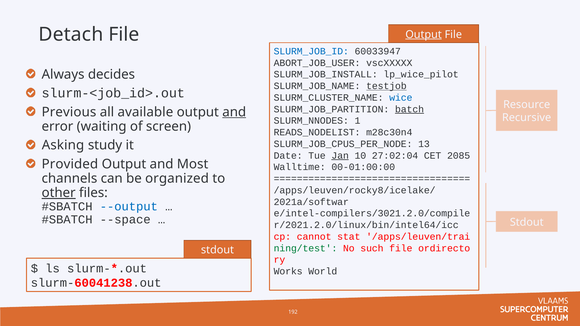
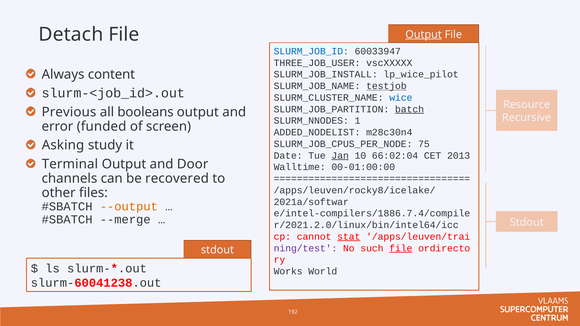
ABORT_JOB_USER: ABORT_JOB_USER -> THREE_JOB_USER (317, 63)
decides: decides -> content (111, 75)
available: available -> booleans (146, 112)
and underline: present -> none (234, 112)
waiting: waiting -> funded (102, 126)
READS_NODELIST: READS_NODELIST -> ADDED_NODELIST (317, 132)
13: 13 -> 75 (424, 144)
27:02:04: 27:02:04 -> 66:02:04 (395, 156)
2085: 2085 -> 2013 (459, 156)
Provided: Provided -> Terminal (70, 164)
Most: Most -> Door (193, 164)
organized: organized -> recovered (177, 179)
other underline: present -> none (59, 193)
--output colour: blue -> orange (129, 207)
e/intel-compilers/3021.2.0/compile: e/intel-compilers/3021.2.0/compile -> e/intel-compilers/1886.7.4/compile (372, 214)
--space: --space -> --merge (125, 220)
stat underline: none -> present (349, 237)
ning/test colour: green -> purple (306, 248)
file underline: none -> present (401, 248)
